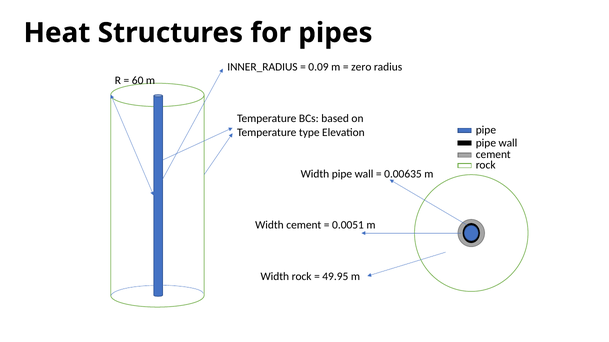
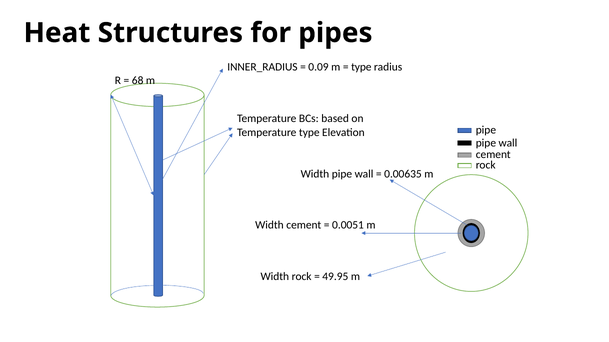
zero: zero -> type (361, 67)
60: 60 -> 68 (138, 81)
